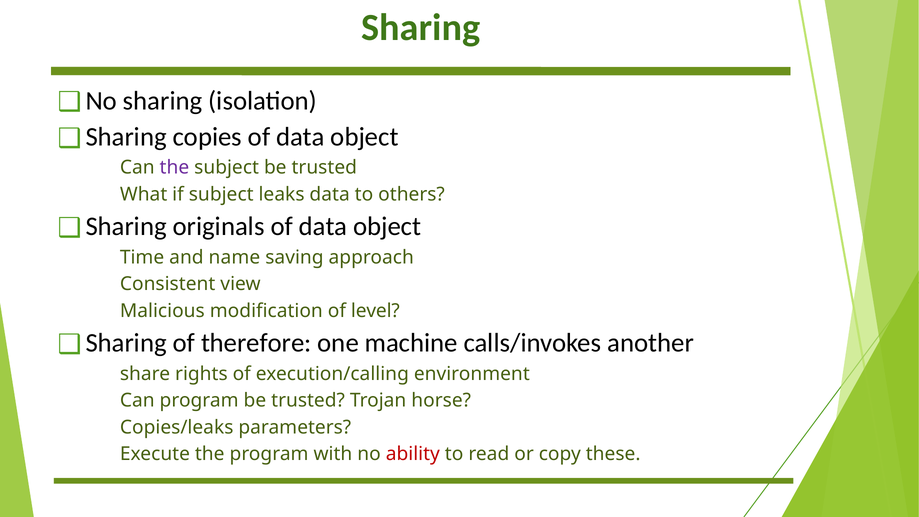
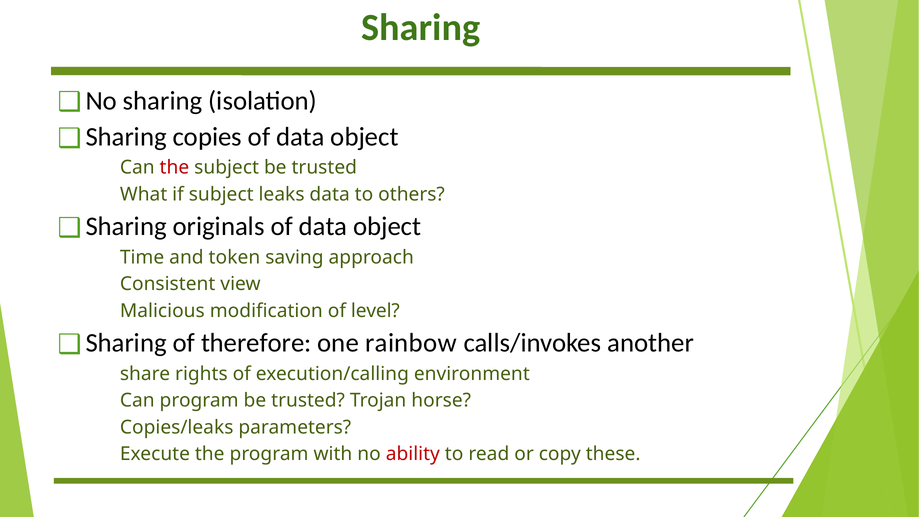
the colour: purple -> red (174, 168)
name: name -> token (234, 257)
machine: machine -> rainbow (411, 343)
